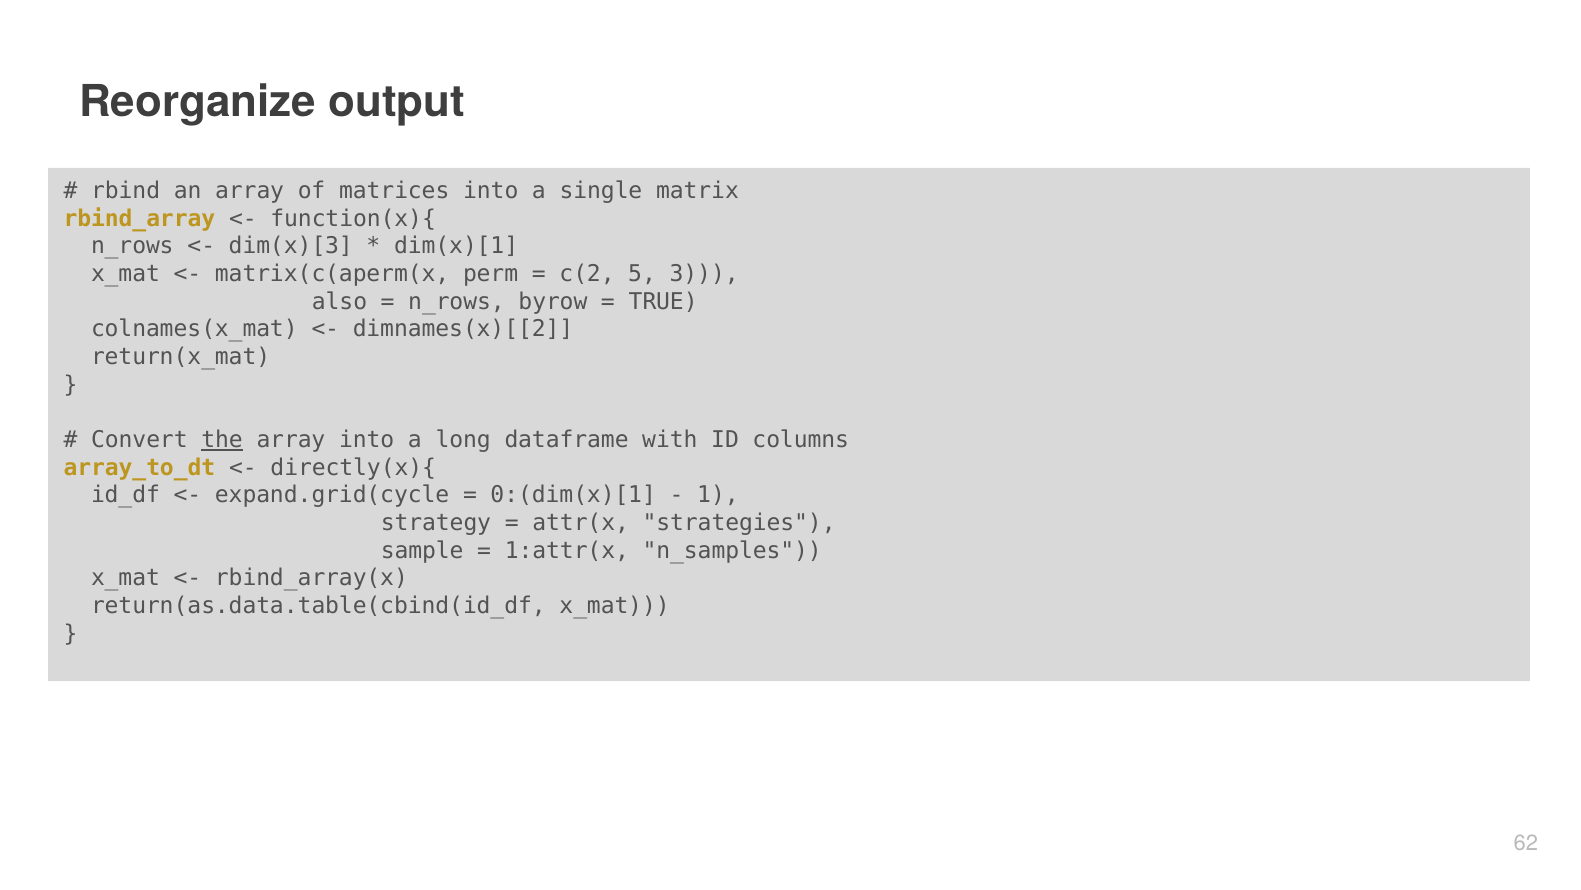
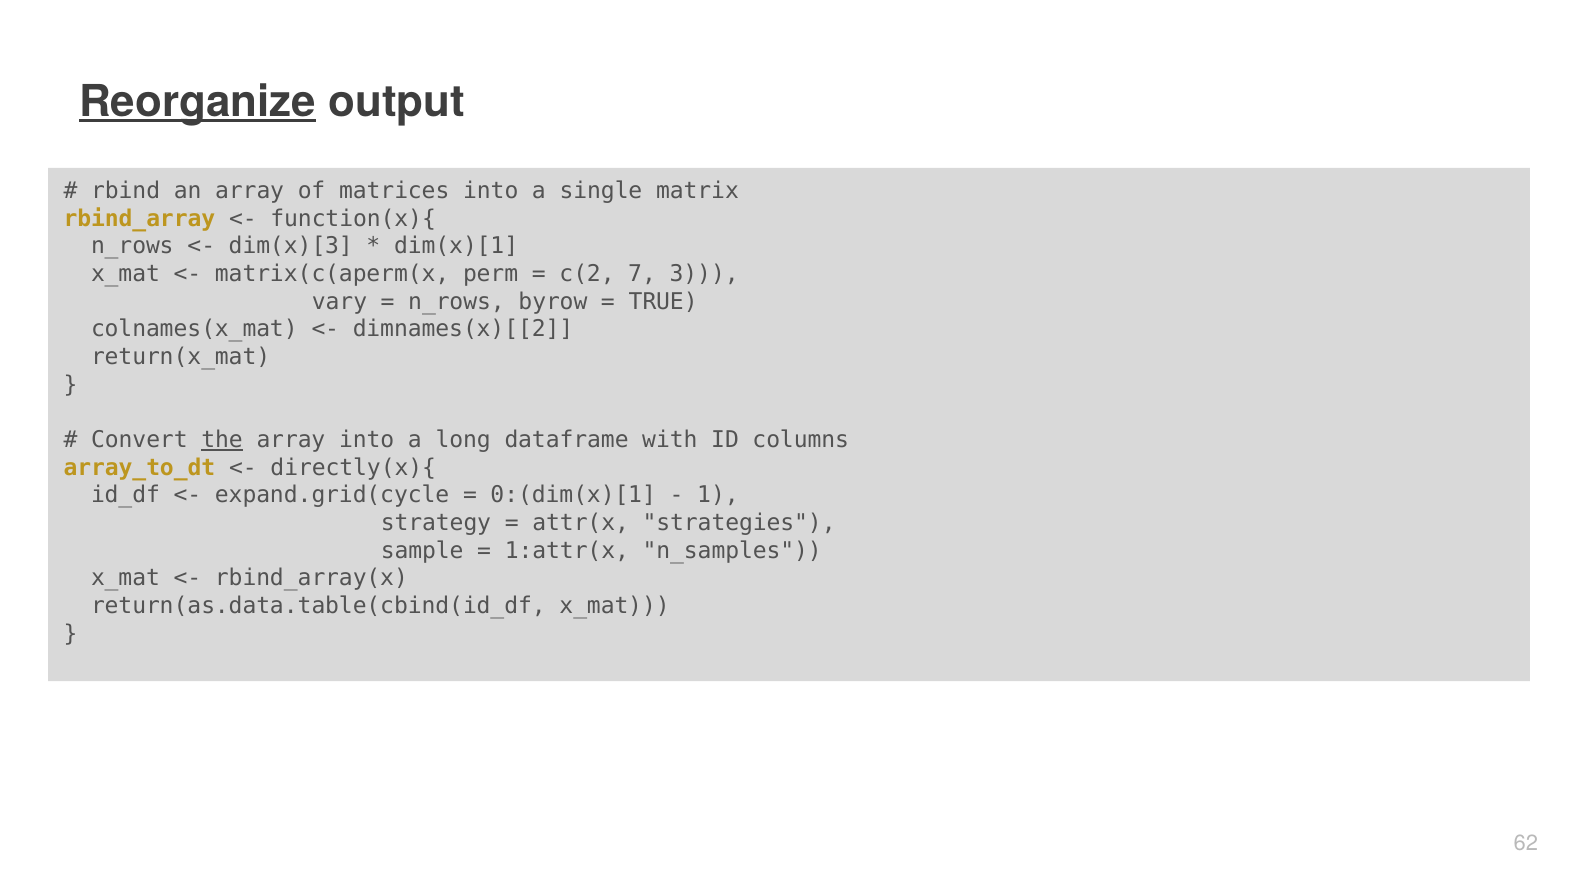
Reorganize underline: none -> present (198, 102)
5: 5 -> 7 (642, 274)
also: also -> vary (340, 301)
